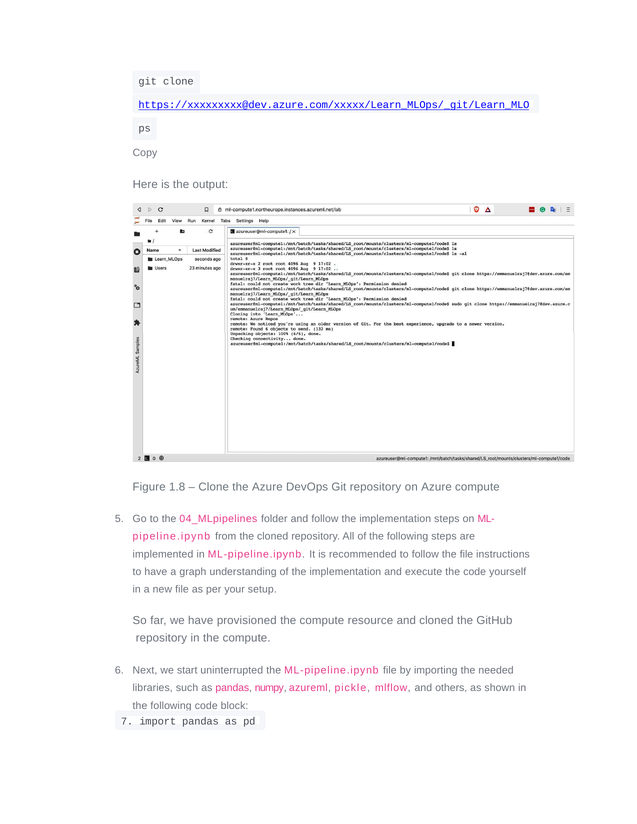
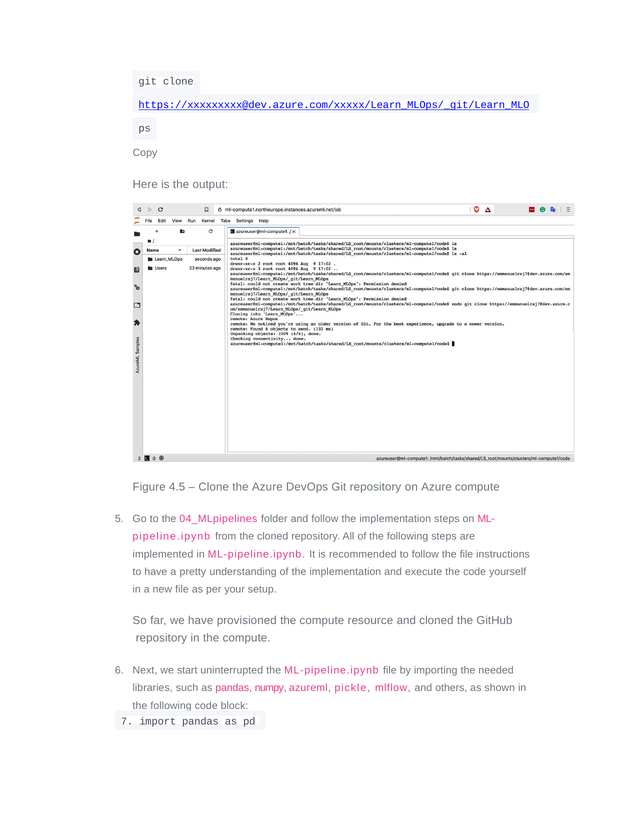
1.8: 1.8 -> 4.5 (177, 487)
graph: graph -> pretty (193, 572)
